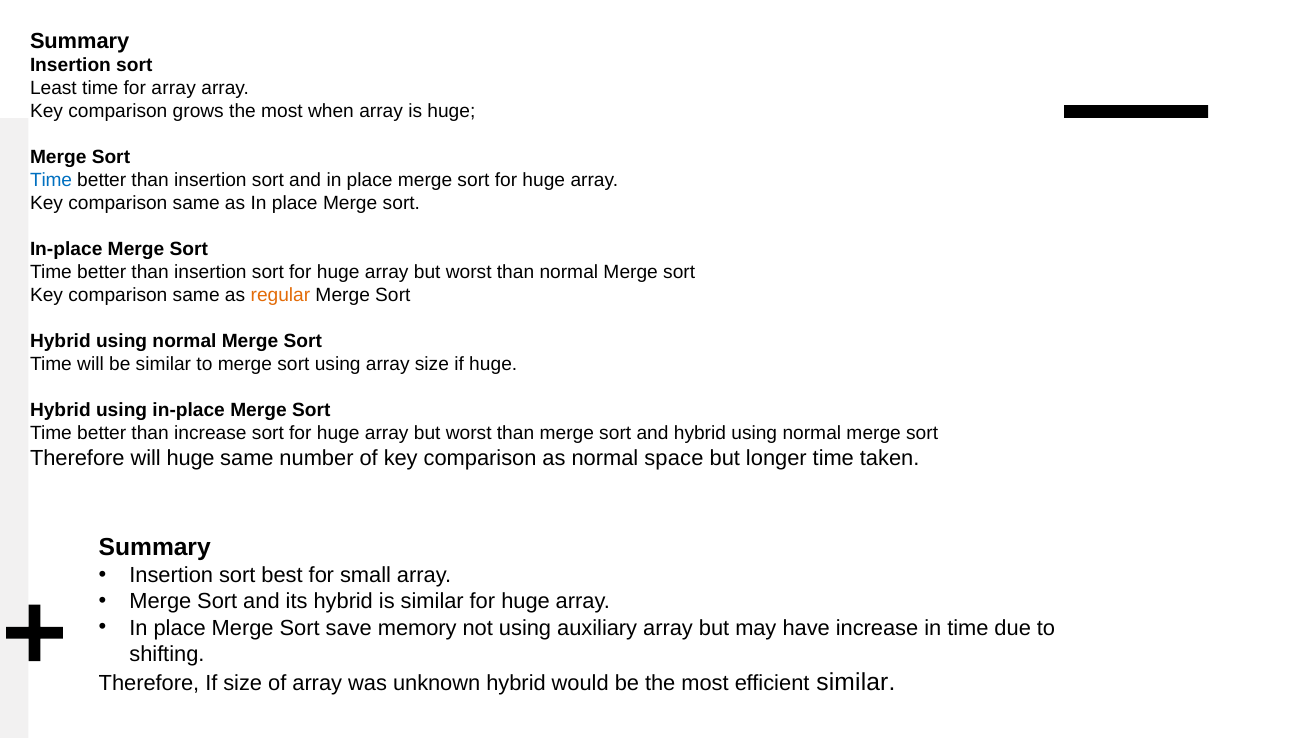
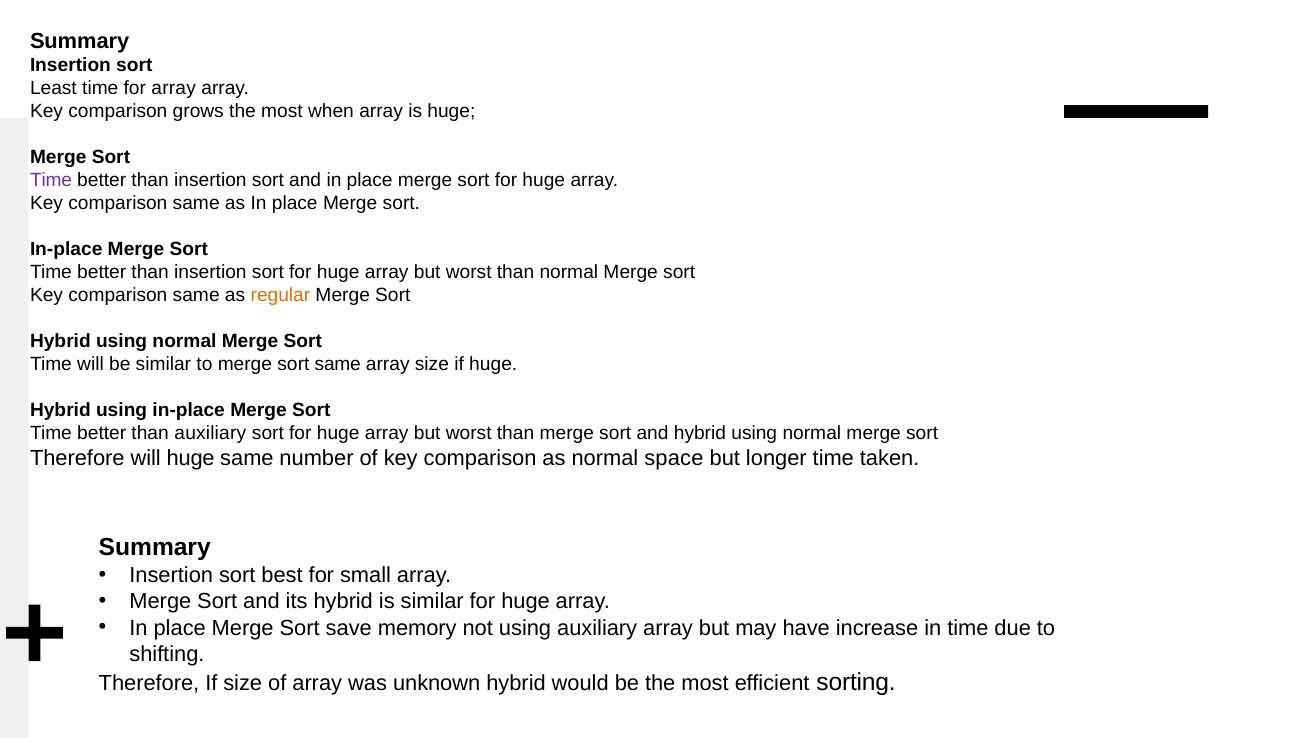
Time colour: blue -> purple (51, 181)
sort using: using -> same (338, 365)
than increase: increase -> auxiliary (210, 434)
efficient similar: similar -> sorting (856, 683)
